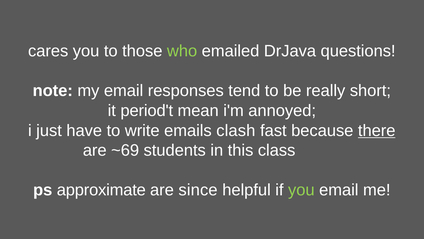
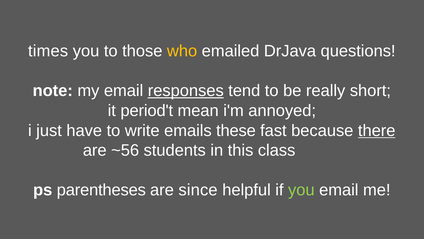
cares: cares -> times (48, 51)
who colour: light green -> yellow (182, 51)
responses underline: none -> present (186, 91)
clash: clash -> these (236, 130)
~69: ~69 -> ~56 (125, 150)
approximate: approximate -> parentheses (101, 190)
